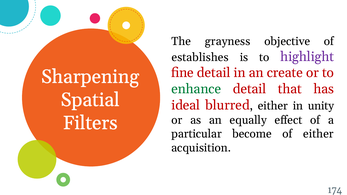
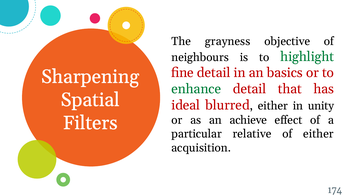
establishes: establishes -> neighbours (200, 57)
highlight colour: purple -> green (307, 57)
create: create -> basics (285, 73)
equally: equally -> achieve (248, 120)
become: become -> relative (252, 134)
